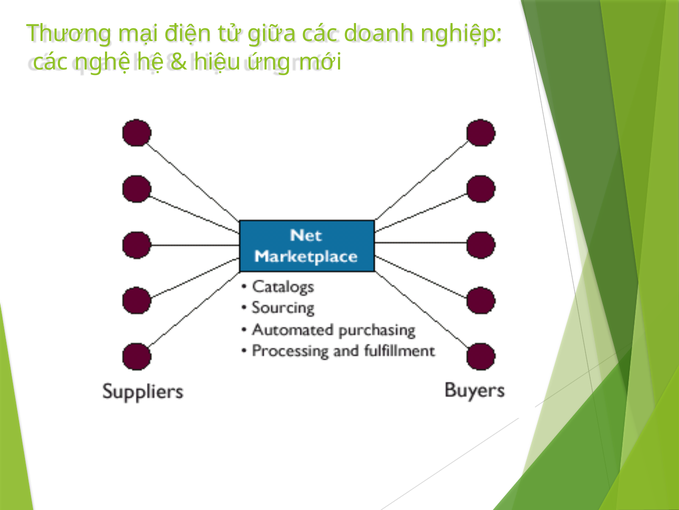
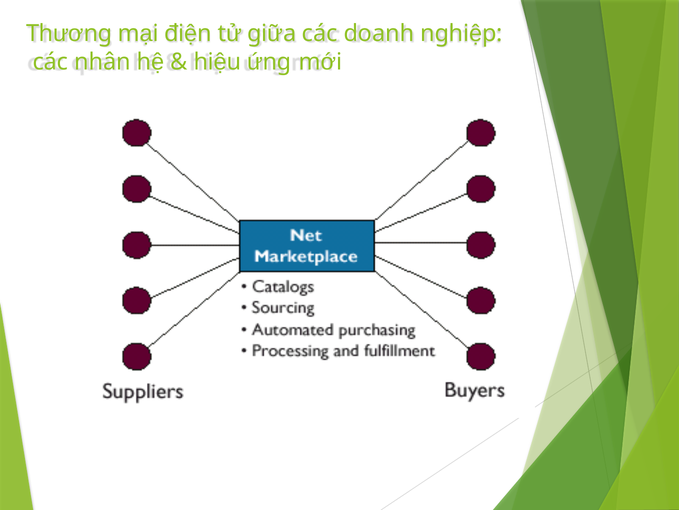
nghệ: nghệ -> nhân (103, 62)
